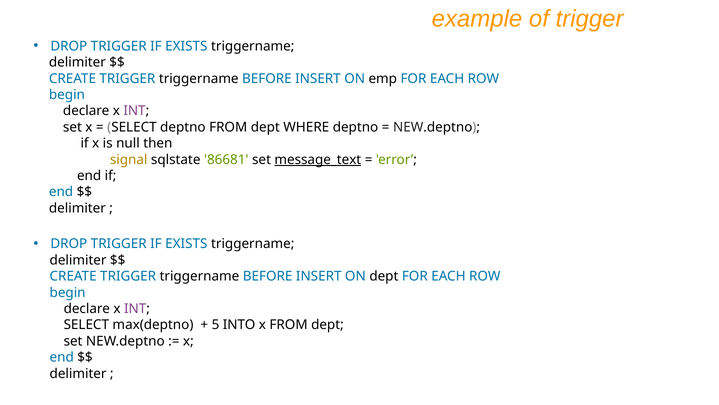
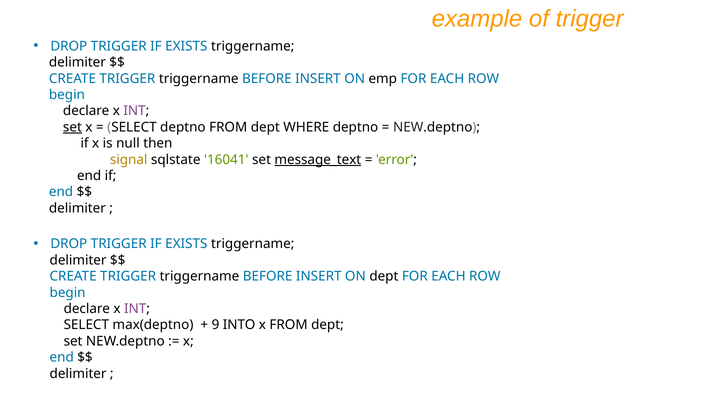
set underline: none -> present (72, 127)
86681: 86681 -> 16041 (226, 159)
5: 5 -> 9 (215, 324)
